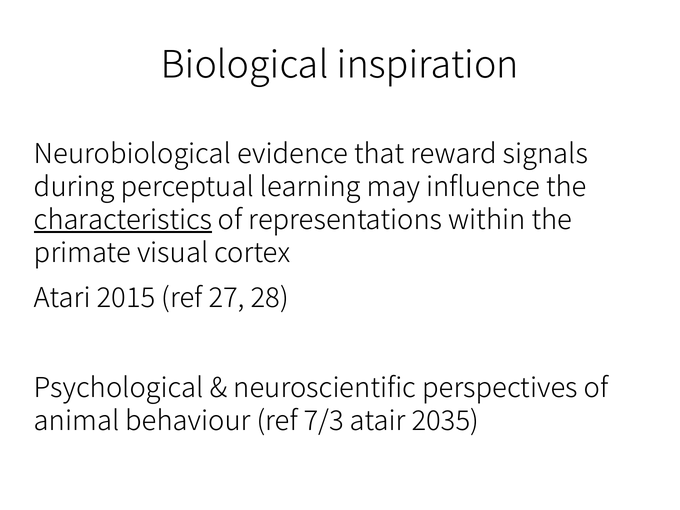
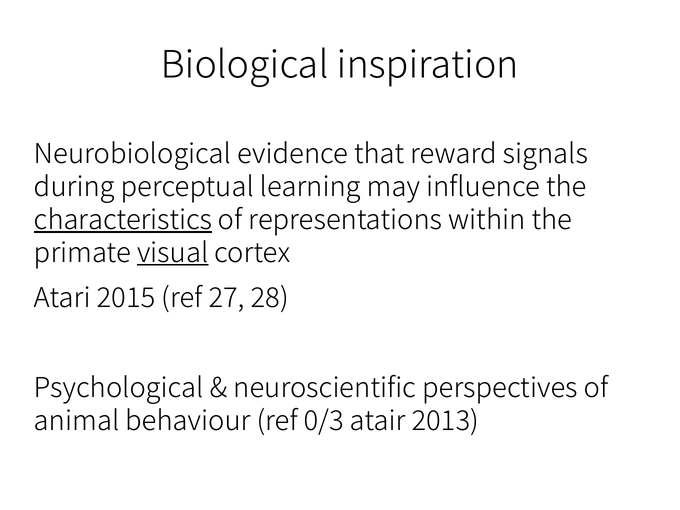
visual underline: none -> present (173, 253)
7/3: 7/3 -> 0/3 (324, 421)
2035: 2035 -> 2013 (445, 421)
